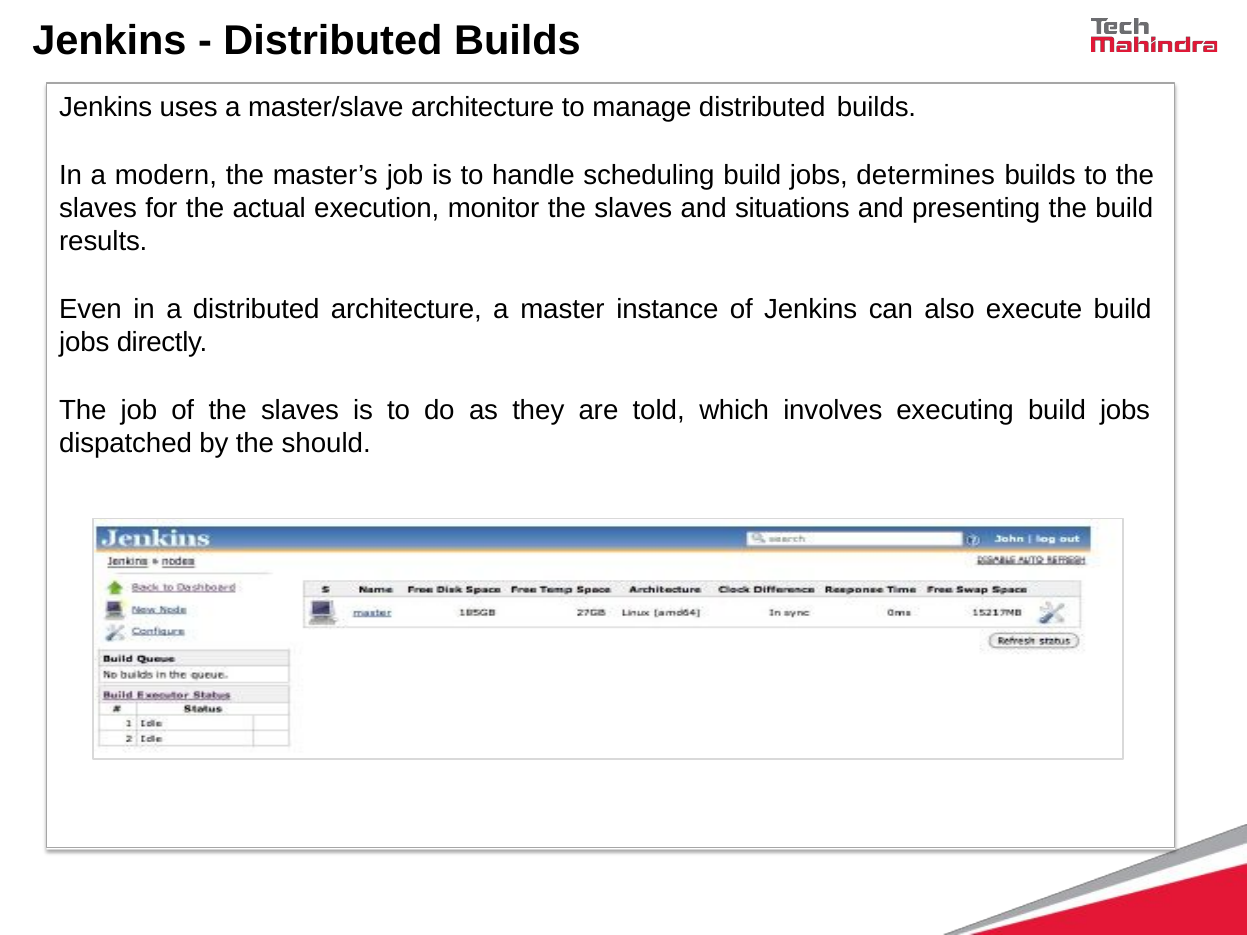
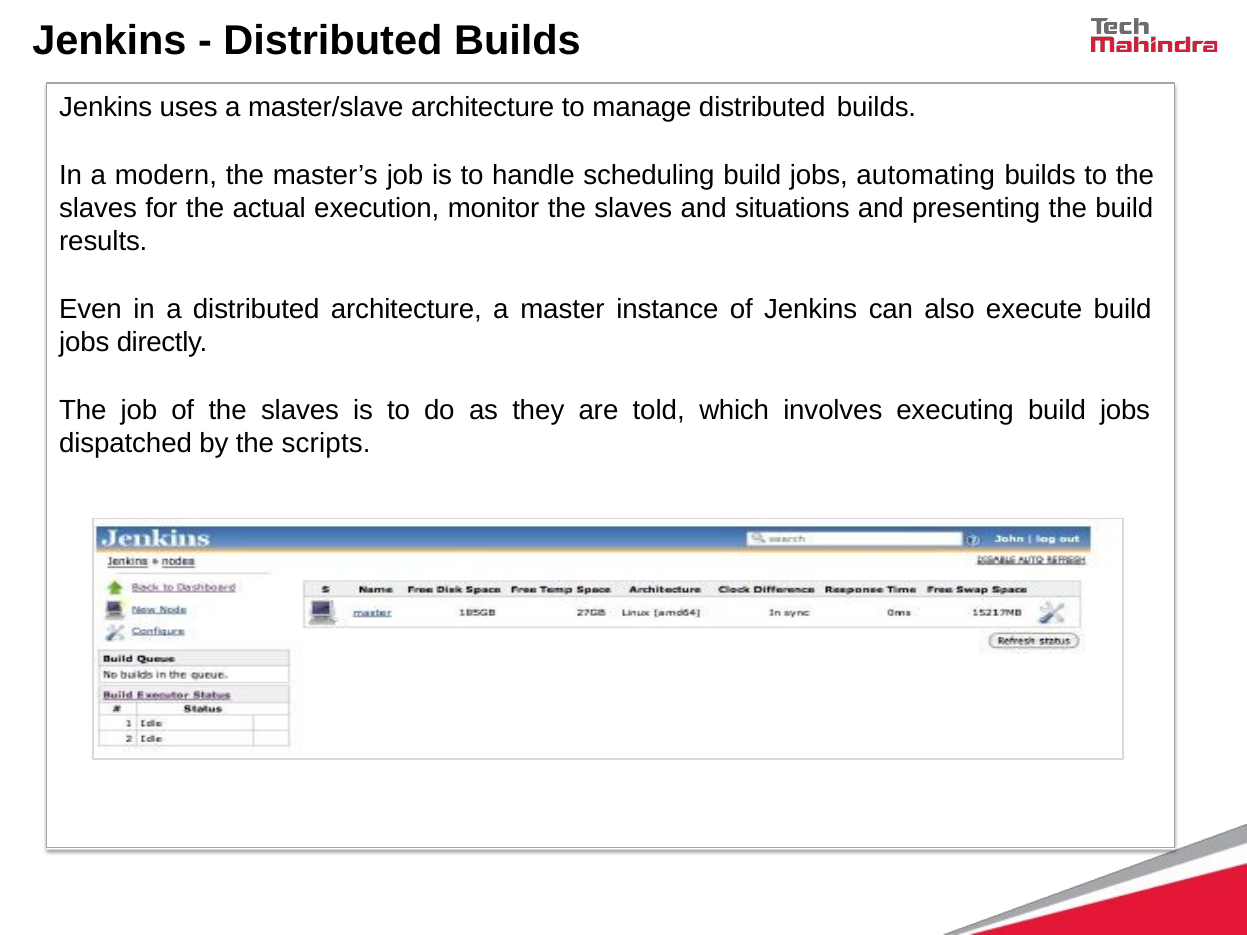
determines: determines -> automating (926, 175)
should: should -> scripts (326, 444)
